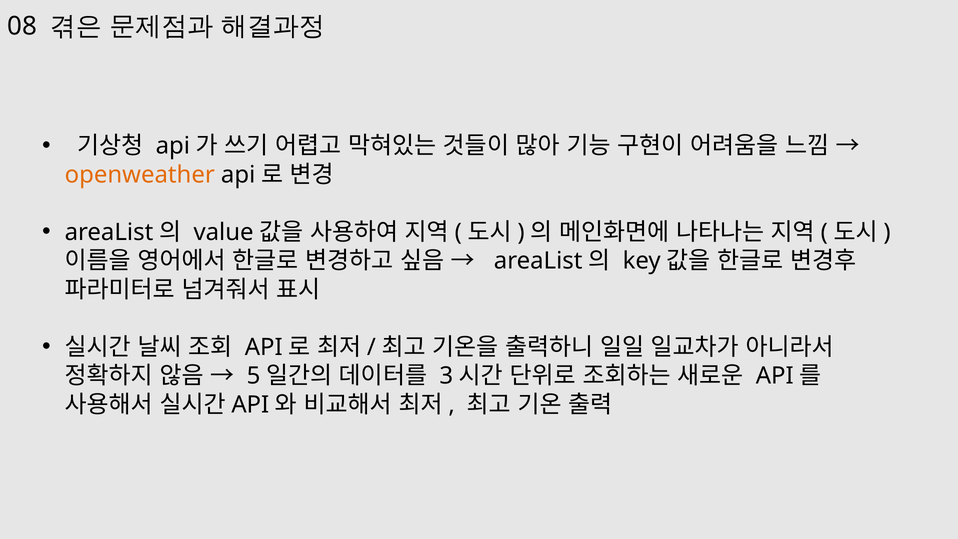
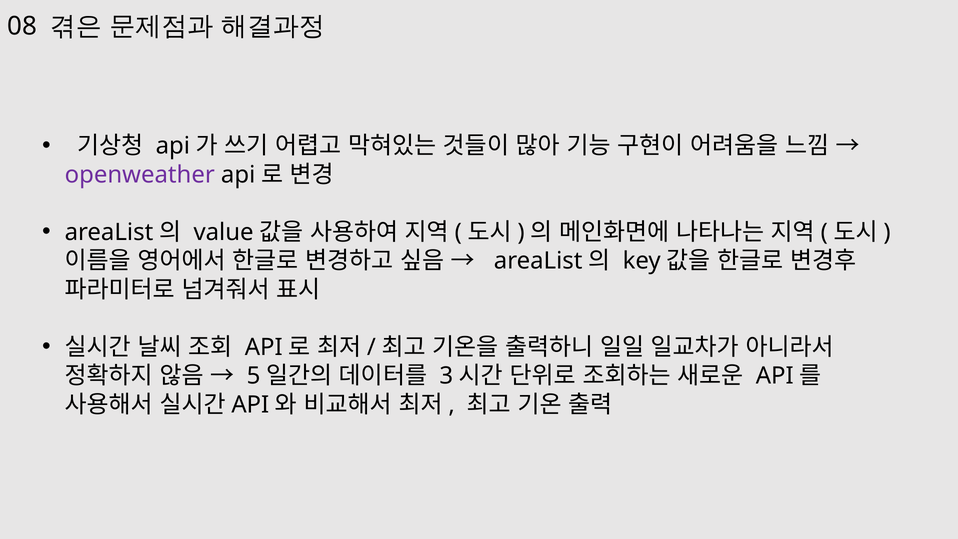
openweather colour: orange -> purple (140, 175)
